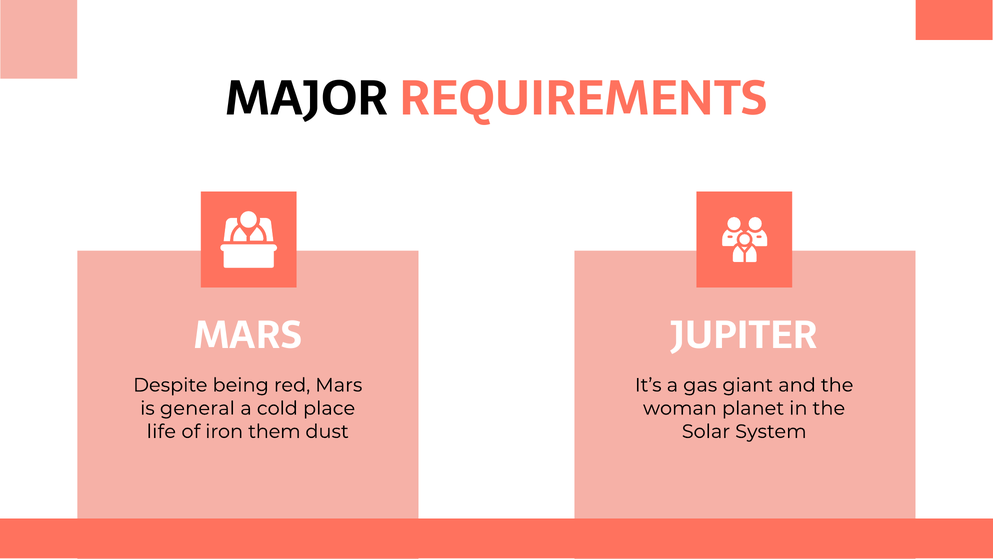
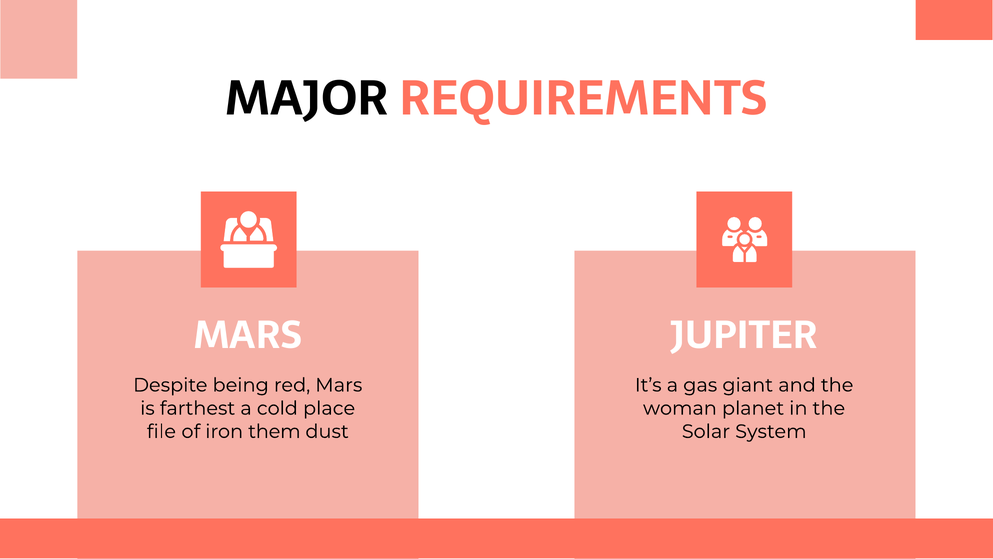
general: general -> farthest (198, 408)
life: life -> file (161, 431)
